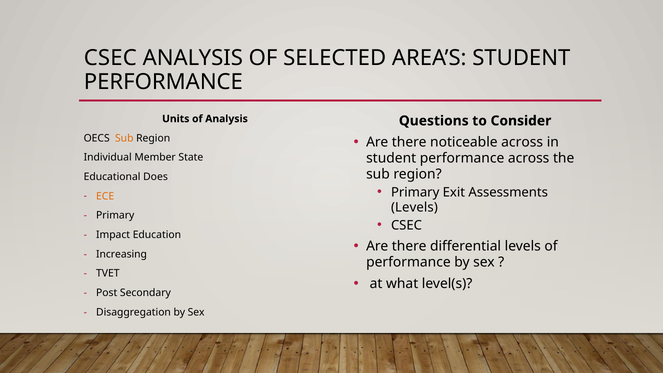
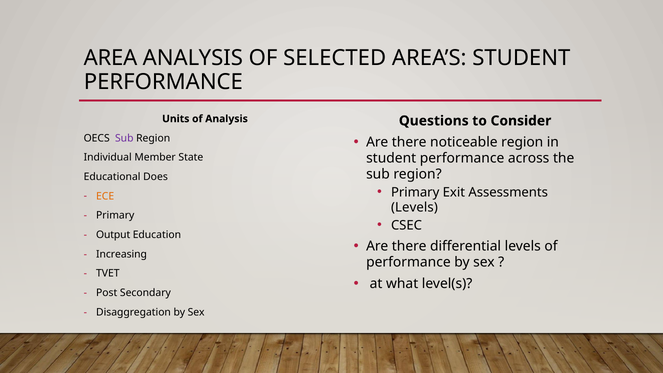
CSEC: CSEC -> AREA (110, 58)
noticeable across: across -> region (522, 142)
Sub colour: orange -> purple (124, 138)
Impact: Impact -> Output (113, 235)
